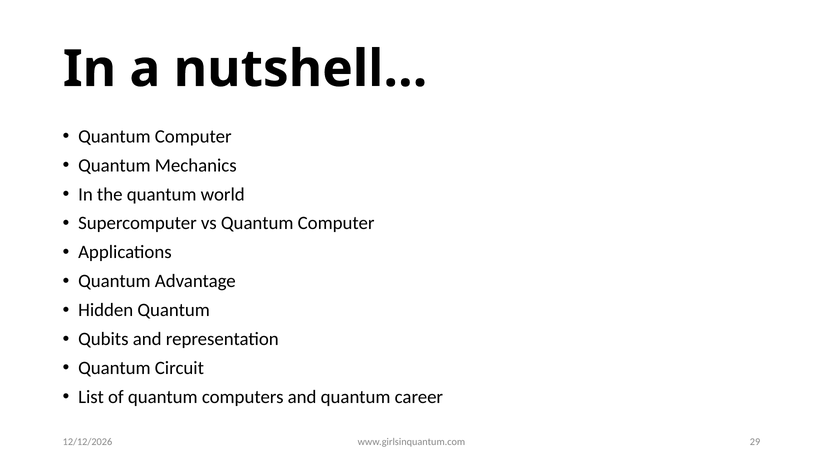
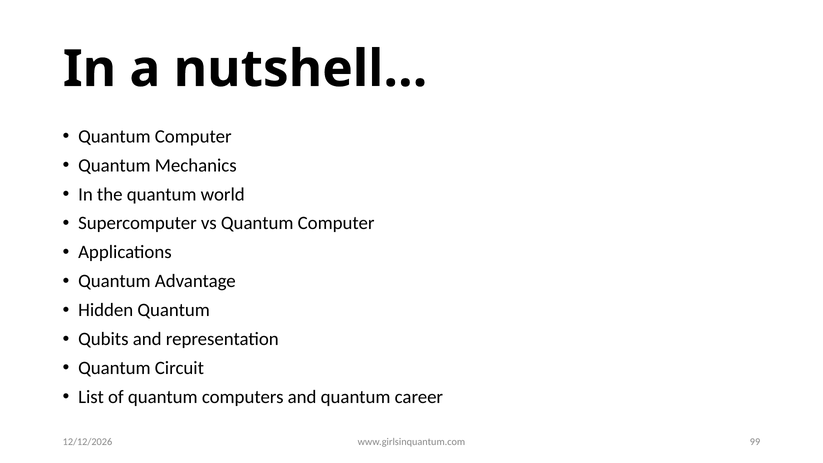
29: 29 -> 99 (755, 442)
